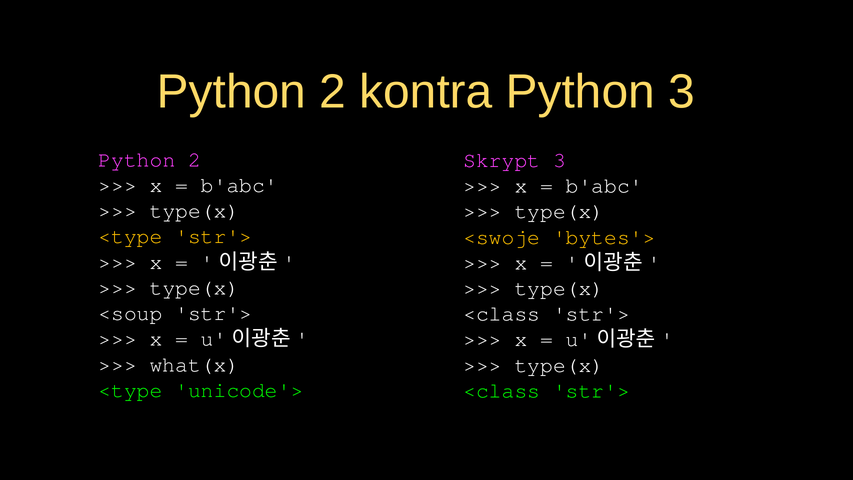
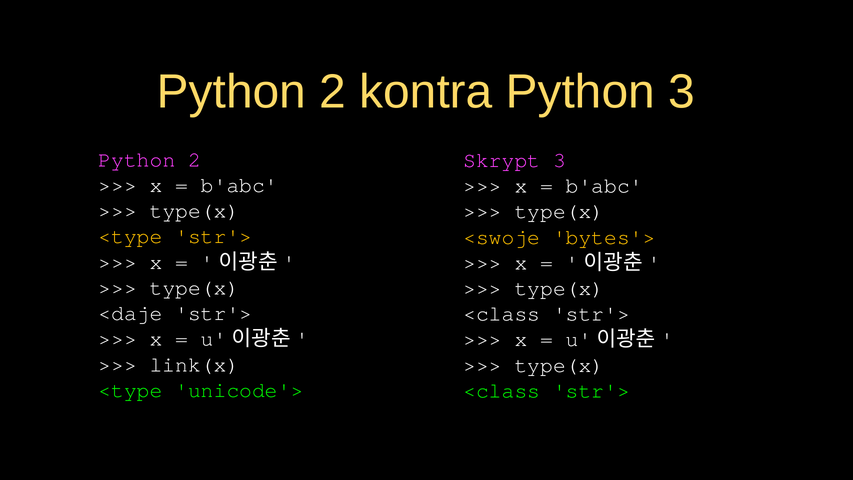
<soup: <soup -> <daje (130, 313)
what(x: what(x -> link(x (194, 364)
